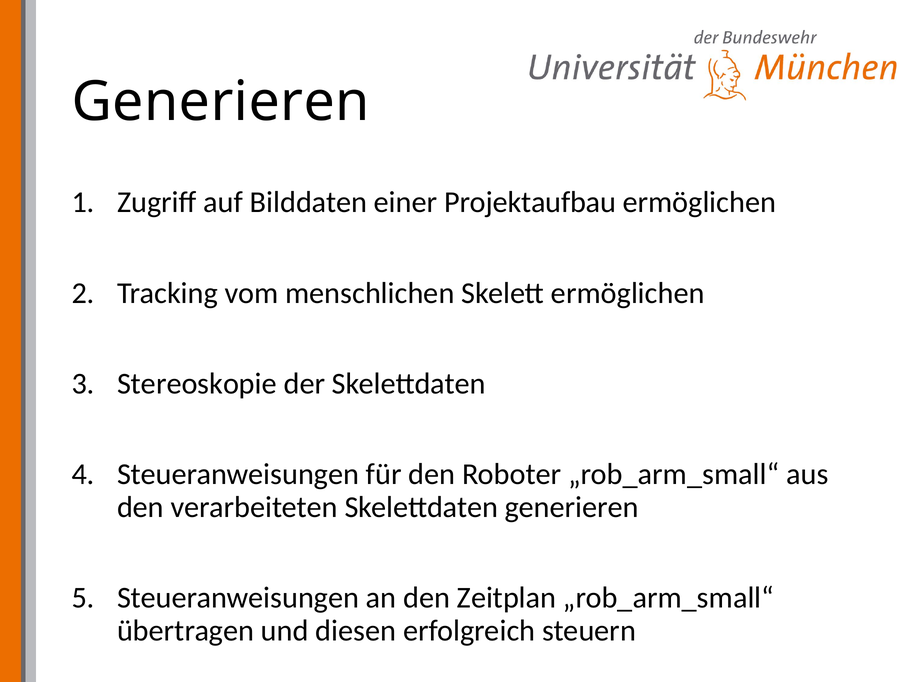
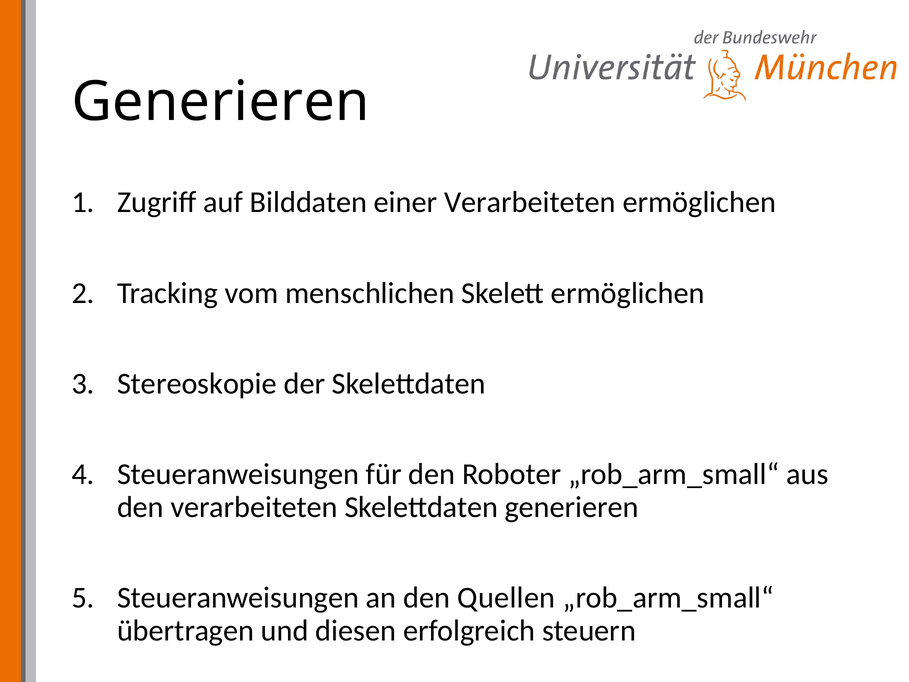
einer Projektaufbau: Projektaufbau -> Verarbeiteten (530, 202)
Zeitplan: Zeitplan -> Quellen (506, 598)
